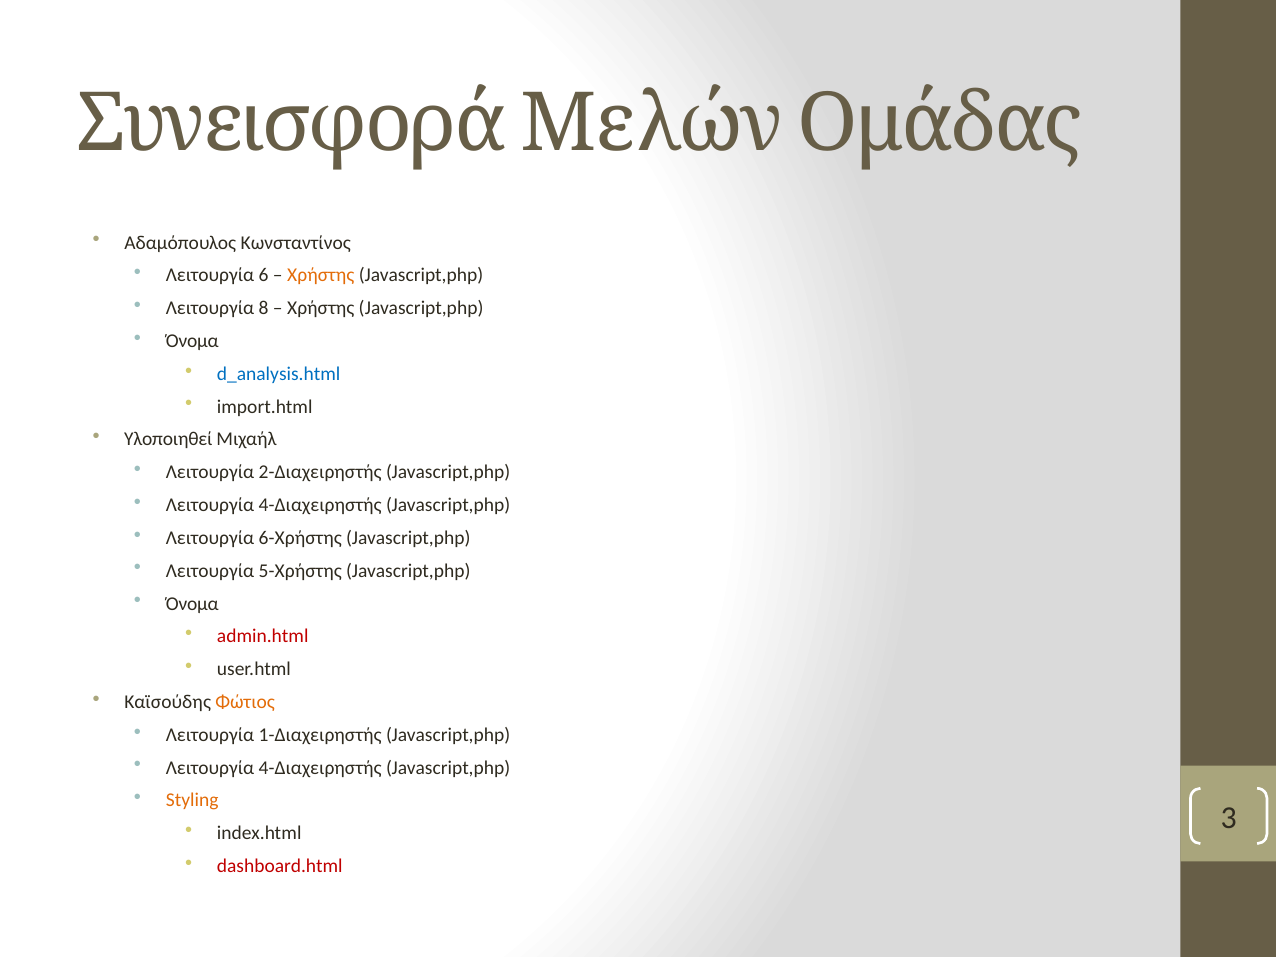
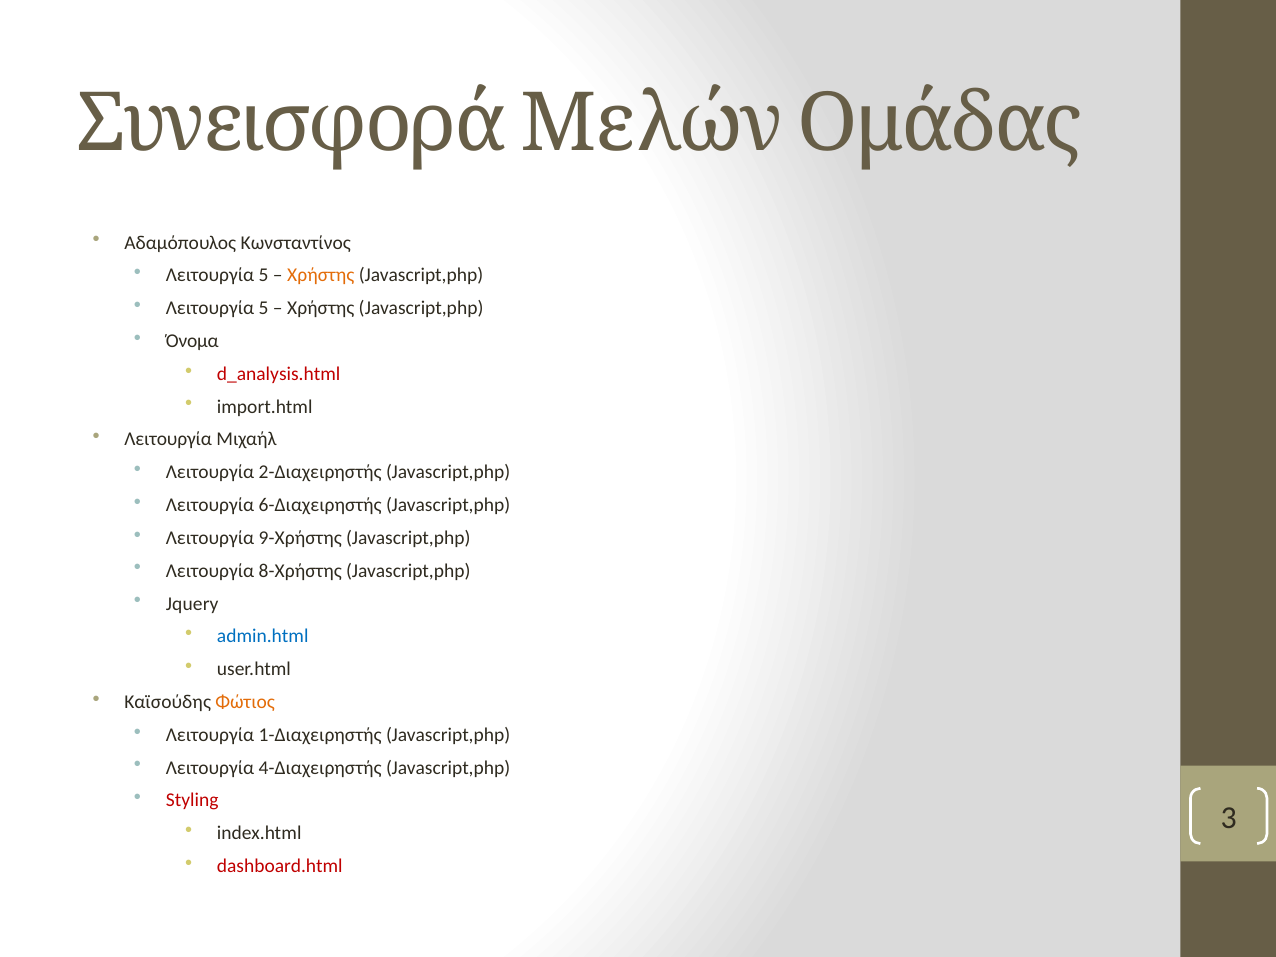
6: 6 -> 5 (264, 276)
8: 8 -> 5 (264, 308)
d_analysis.html colour: blue -> red (279, 374)
Υλοποιηθεί: Υλοποιηθεί -> Λειτουργία (168, 440)
4-Διαχειρηστής: 4-Διαχειρηστής -> 6-Διαχειρηστής (320, 505)
6-Χρήστης: 6-Χρήστης -> 9-Χρήστης (300, 538)
5-Χρήστης: 5-Χρήστης -> 8-Χρήστης (300, 571)
Όνομα: Όνομα -> Jquery (192, 604)
admin.html colour: red -> blue (263, 636)
Styling colour: orange -> red (192, 800)
